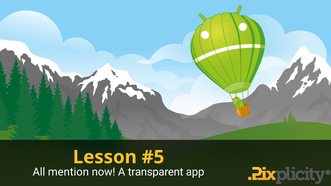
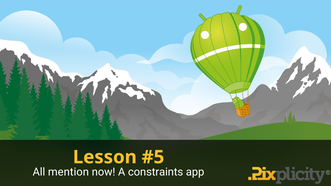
transparent: transparent -> constraints (156, 172)
